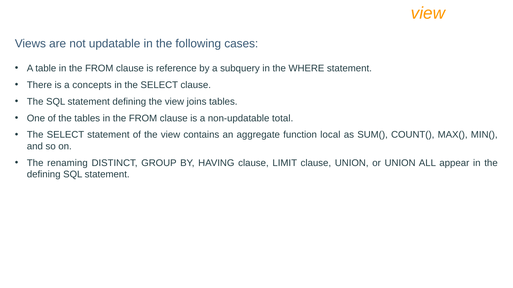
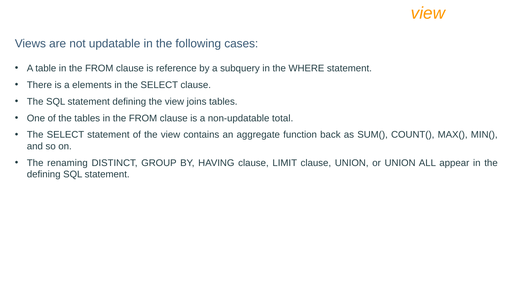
concepts: concepts -> elements (92, 85)
local: local -> back (330, 135)
